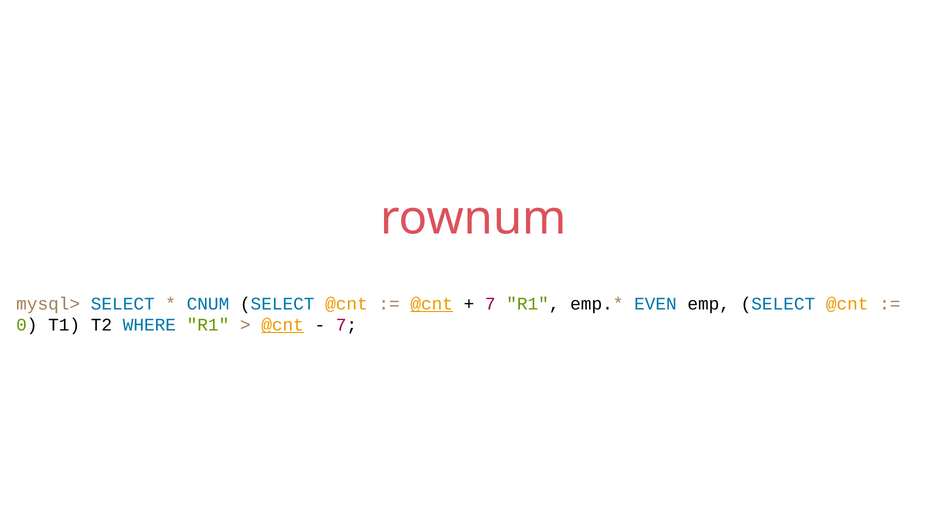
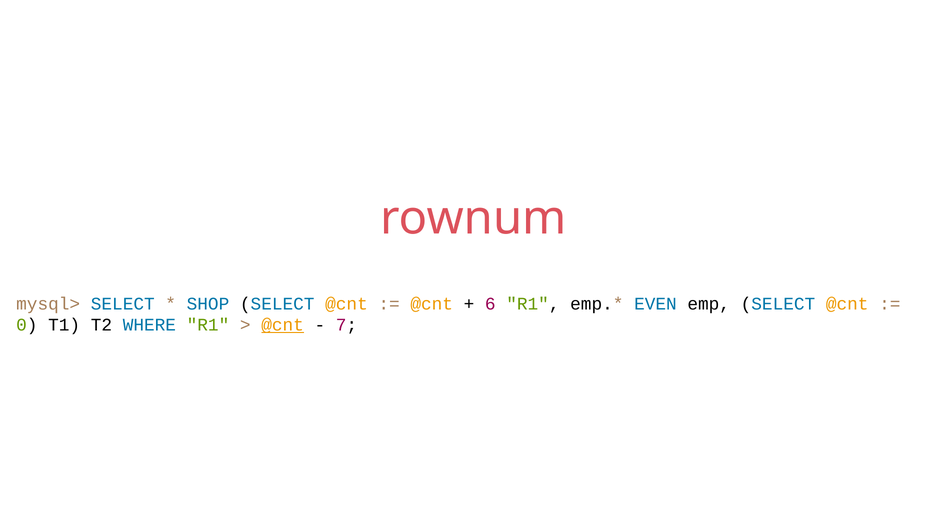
CNUM: CNUM -> SHOP (208, 304)
@cnt underline: present -> none (432, 304)
7: 7 -> 6 (490, 304)
